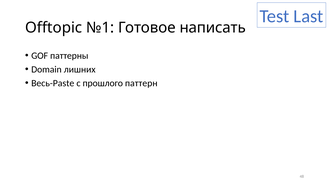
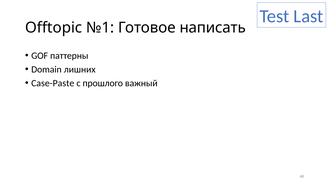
Весь-Paste: Весь-Paste -> Case-Paste (53, 83)
паттерн: паттерн -> важный (141, 83)
